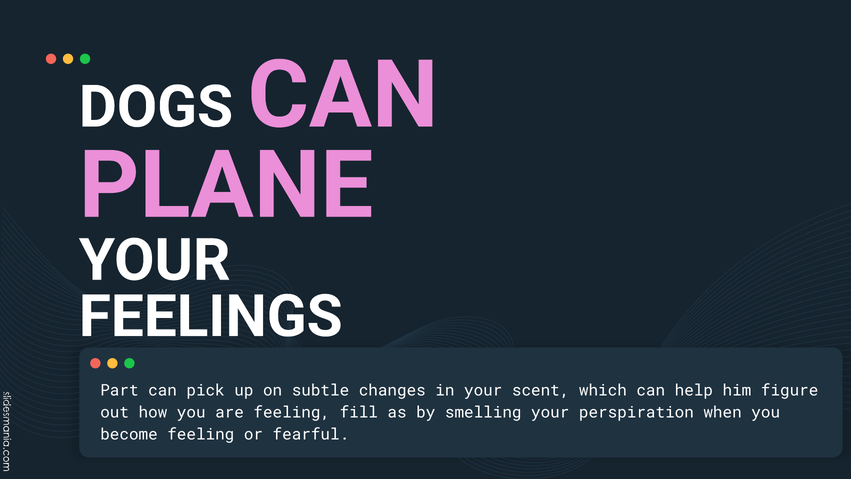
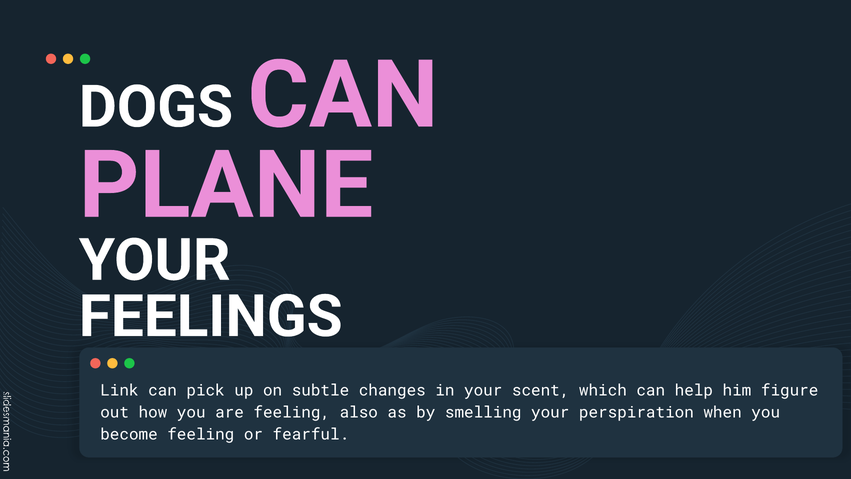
Part: Part -> Link (119, 390)
fill: fill -> also (359, 412)
